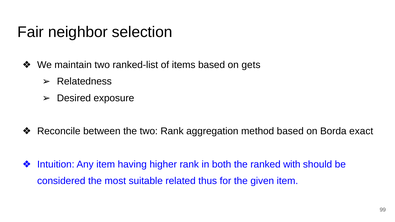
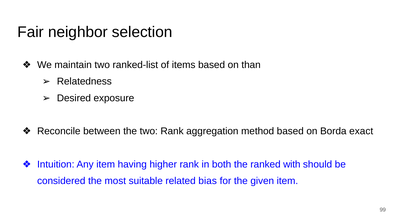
gets: gets -> than (251, 65)
thus: thus -> bias (208, 181)
